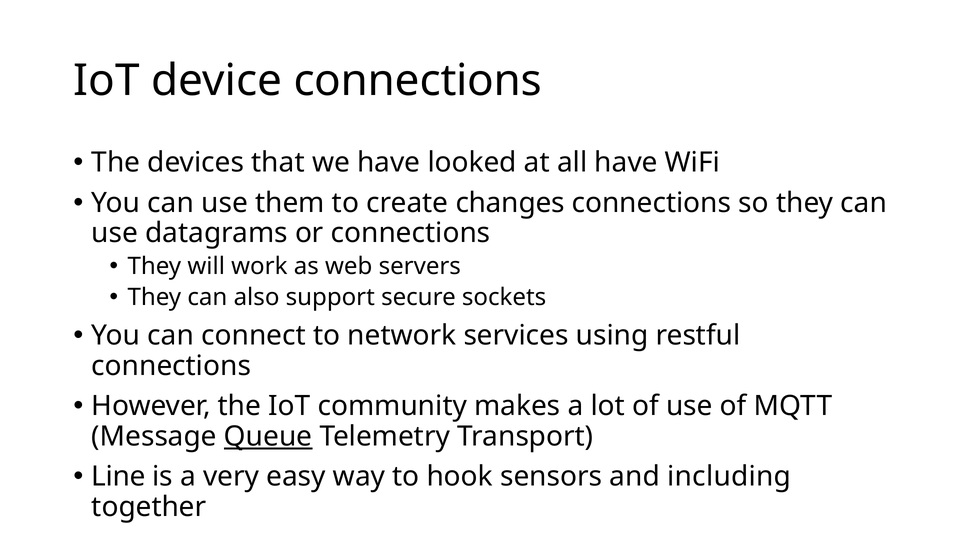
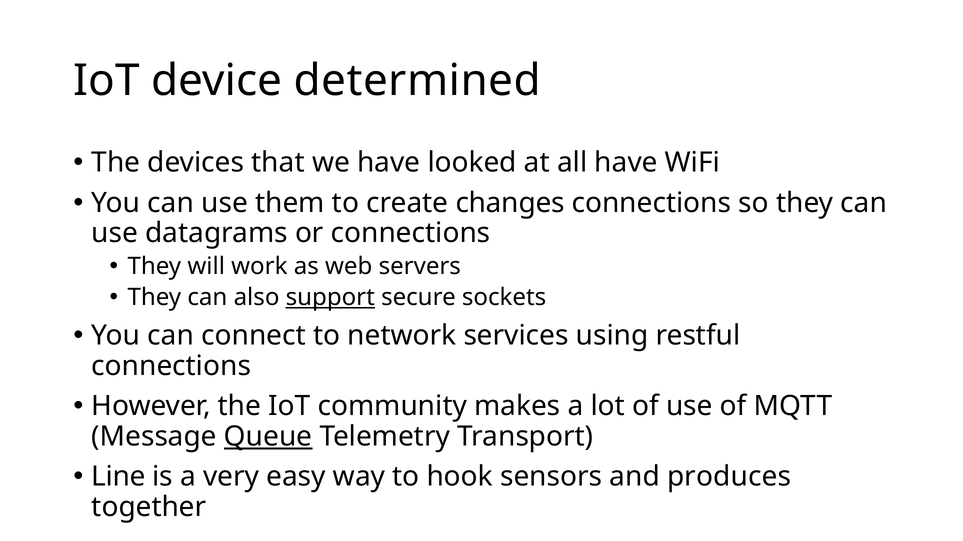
device connections: connections -> determined (417, 81)
support underline: none -> present (330, 298)
including: including -> produces (729, 477)
